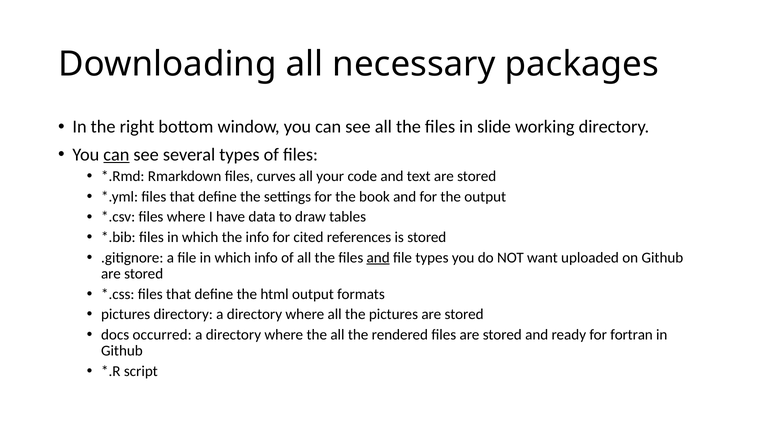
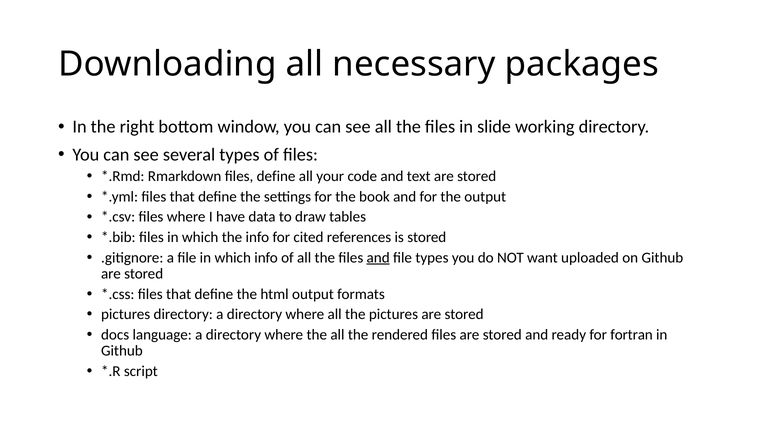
can underline: present -> none (116, 155)
files curves: curves -> define (276, 177)
occurred: occurred -> language (162, 335)
